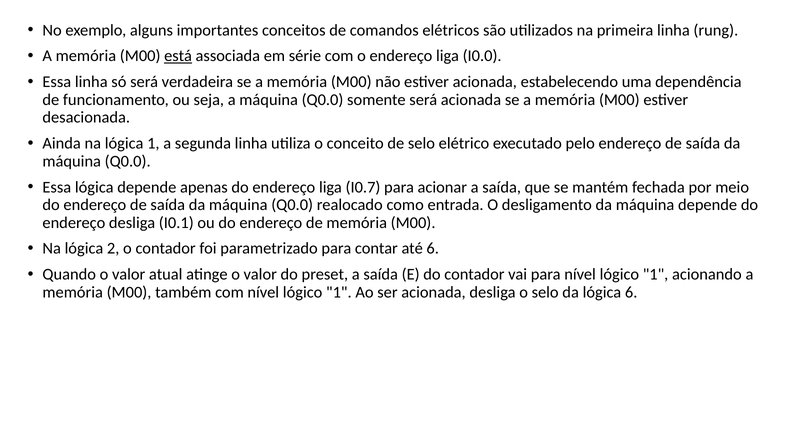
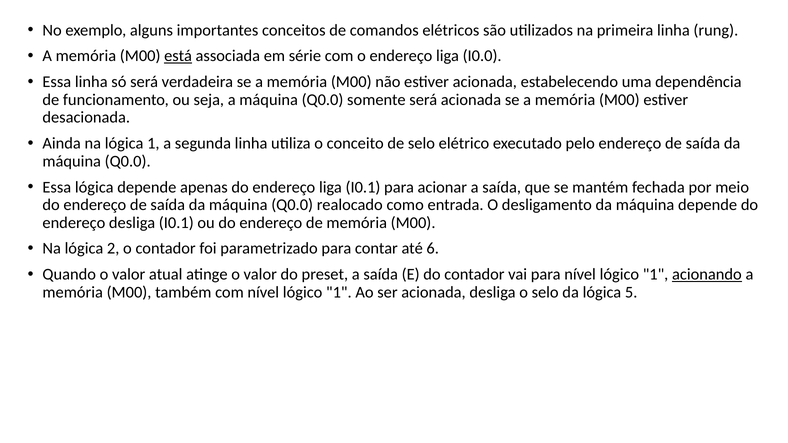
liga I0.7: I0.7 -> I0.1 (363, 187)
acionando underline: none -> present (707, 275)
lógica 6: 6 -> 5 (631, 292)
